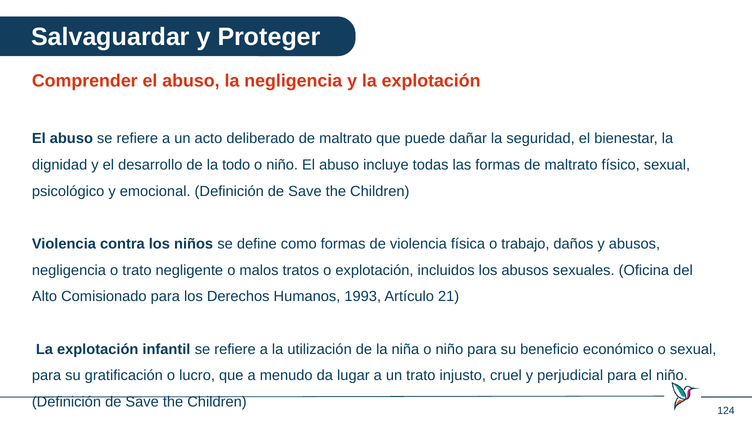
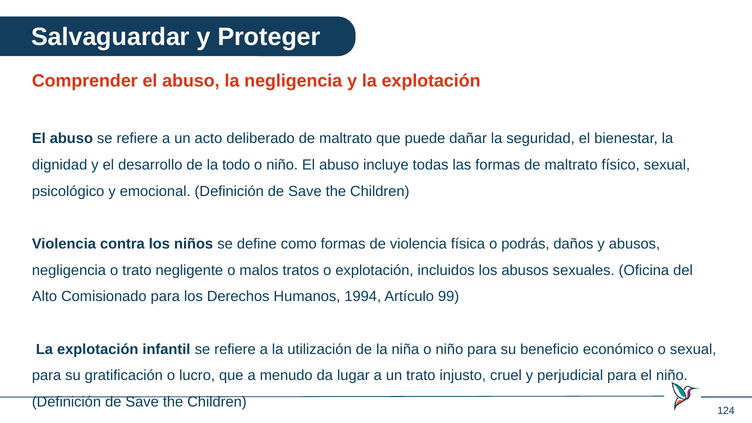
trabajo: trabajo -> podrás (525, 244)
1993: 1993 -> 1994 (363, 297)
21: 21 -> 99 (449, 297)
